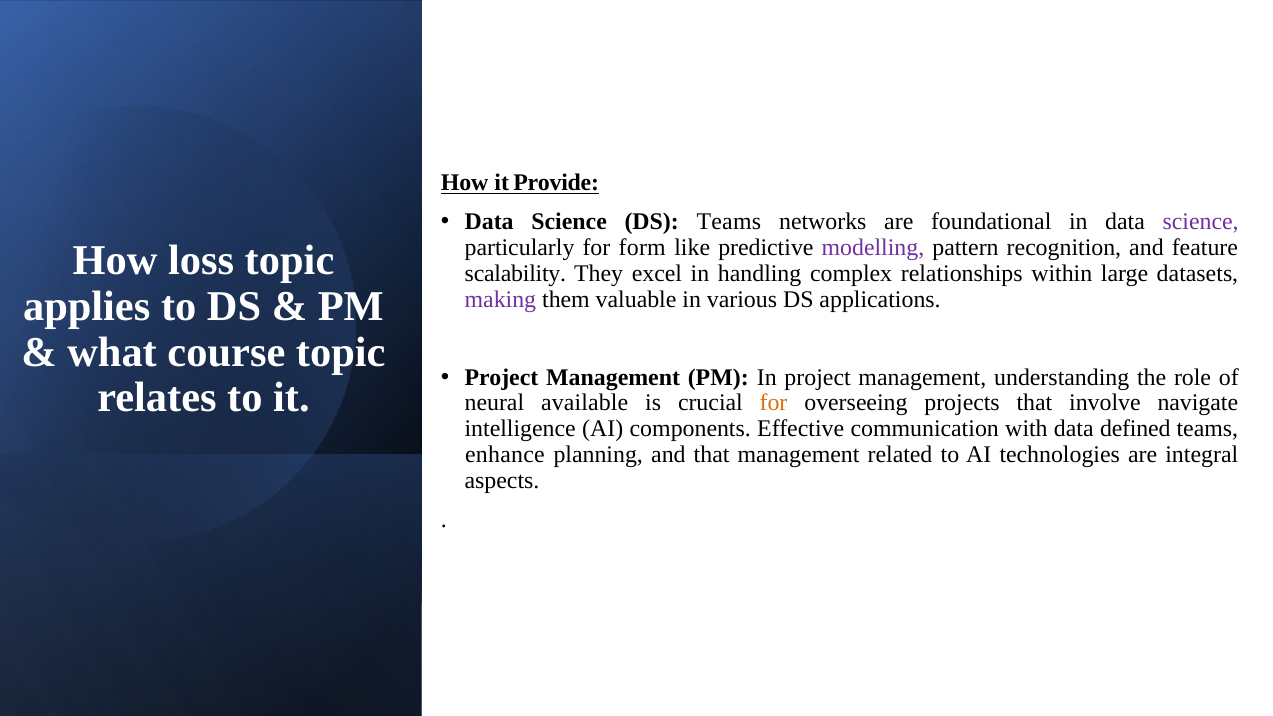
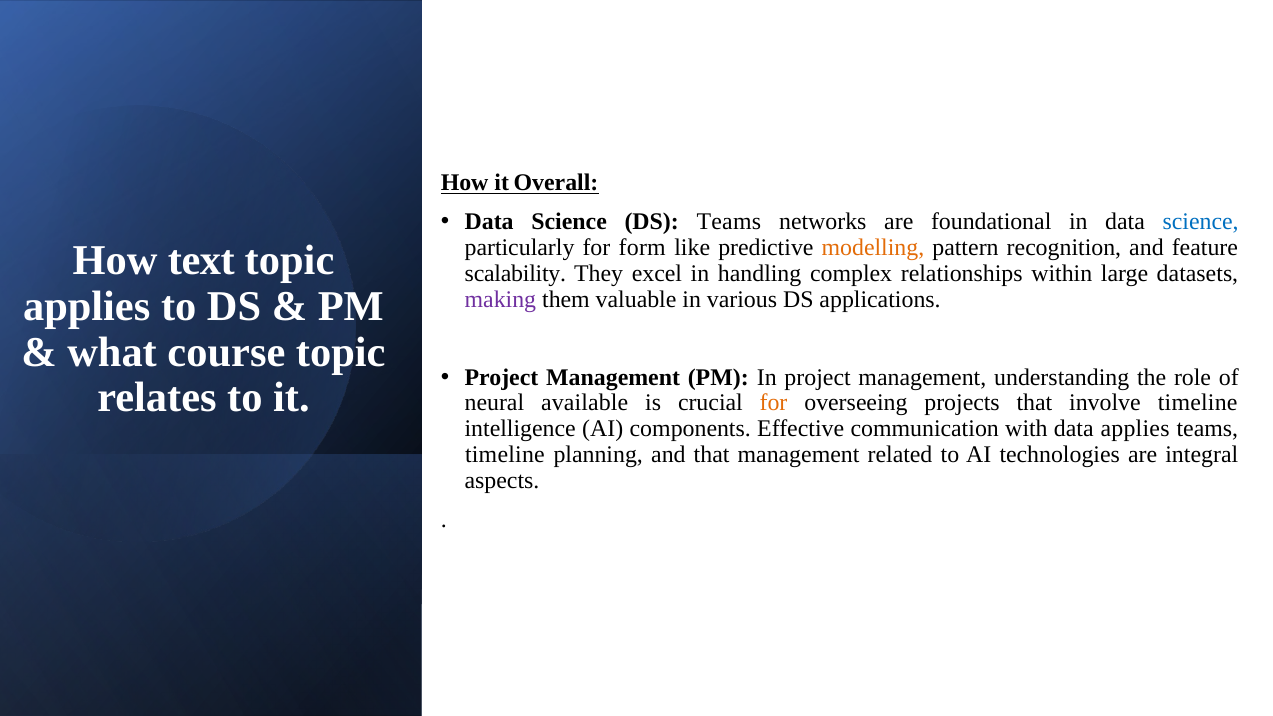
Provide: Provide -> Overall (556, 183)
science colour: purple -> blue (1201, 222)
modelling colour: purple -> orange (873, 248)
loss: loss -> text (201, 260)
involve navigate: navigate -> timeline (1198, 403)
data defined: defined -> applies (1135, 429)
enhance: enhance -> timeline (505, 455)
